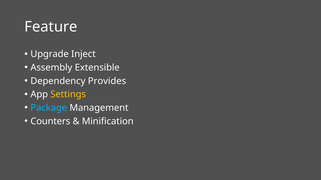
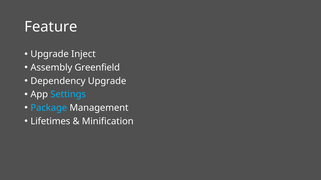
Extensible: Extensible -> Greenfield (97, 68)
Dependency Provides: Provides -> Upgrade (107, 81)
Settings colour: yellow -> light blue (68, 95)
Counters: Counters -> Lifetimes (50, 122)
